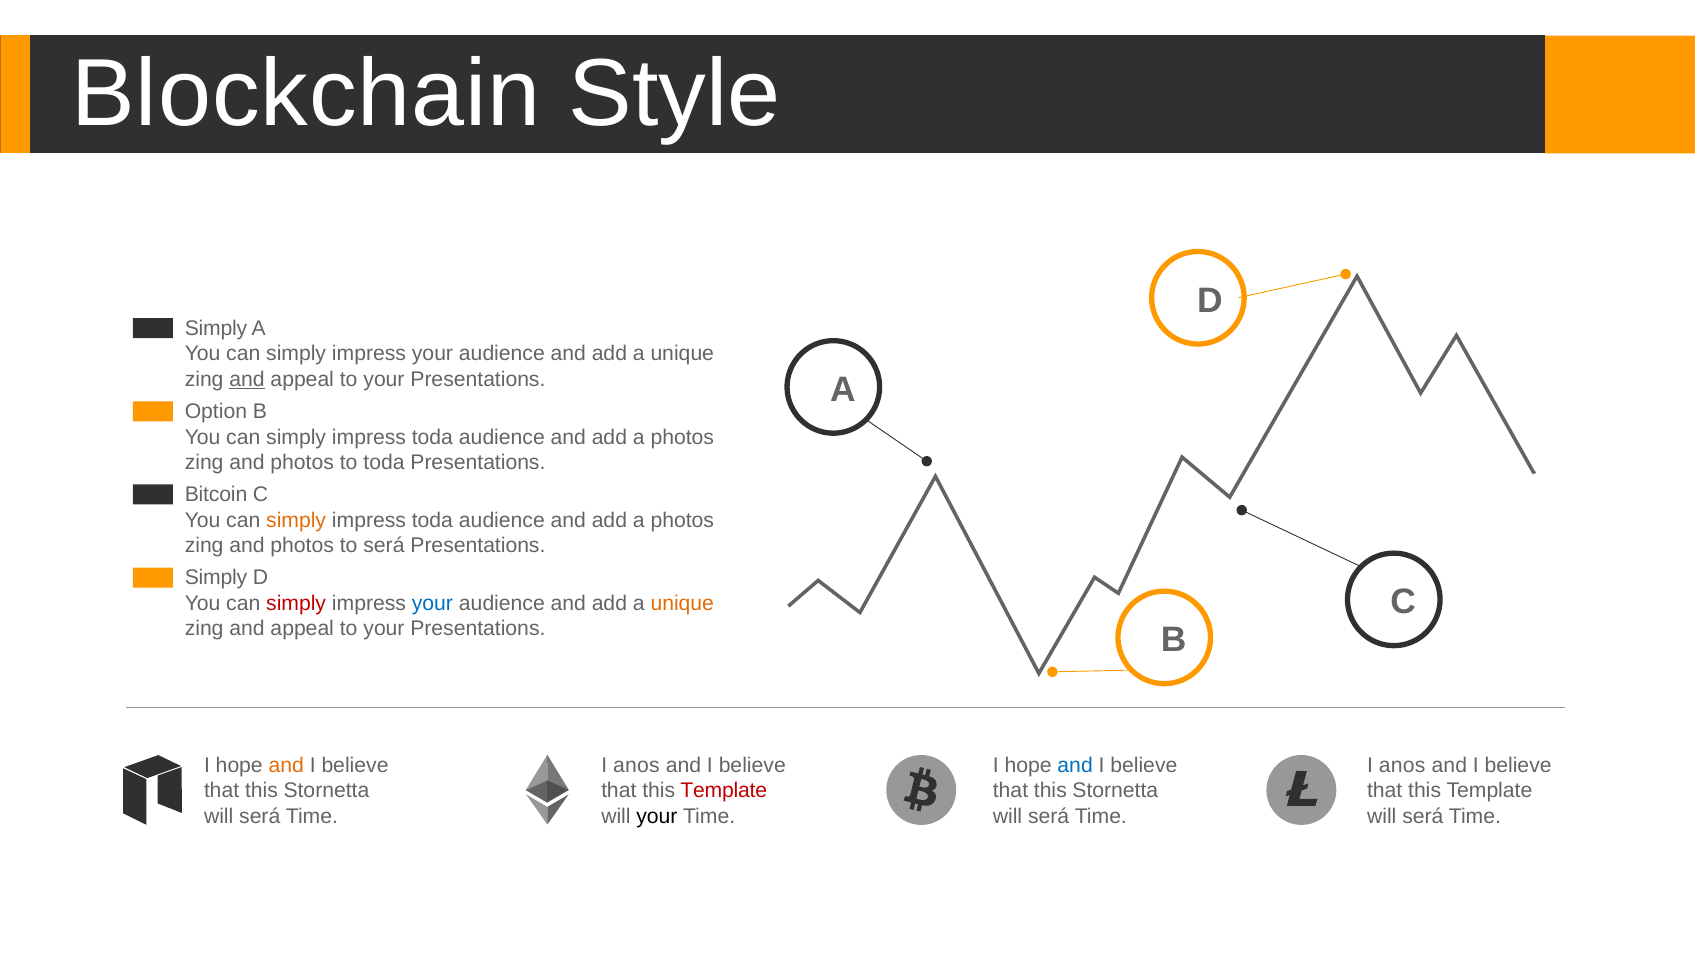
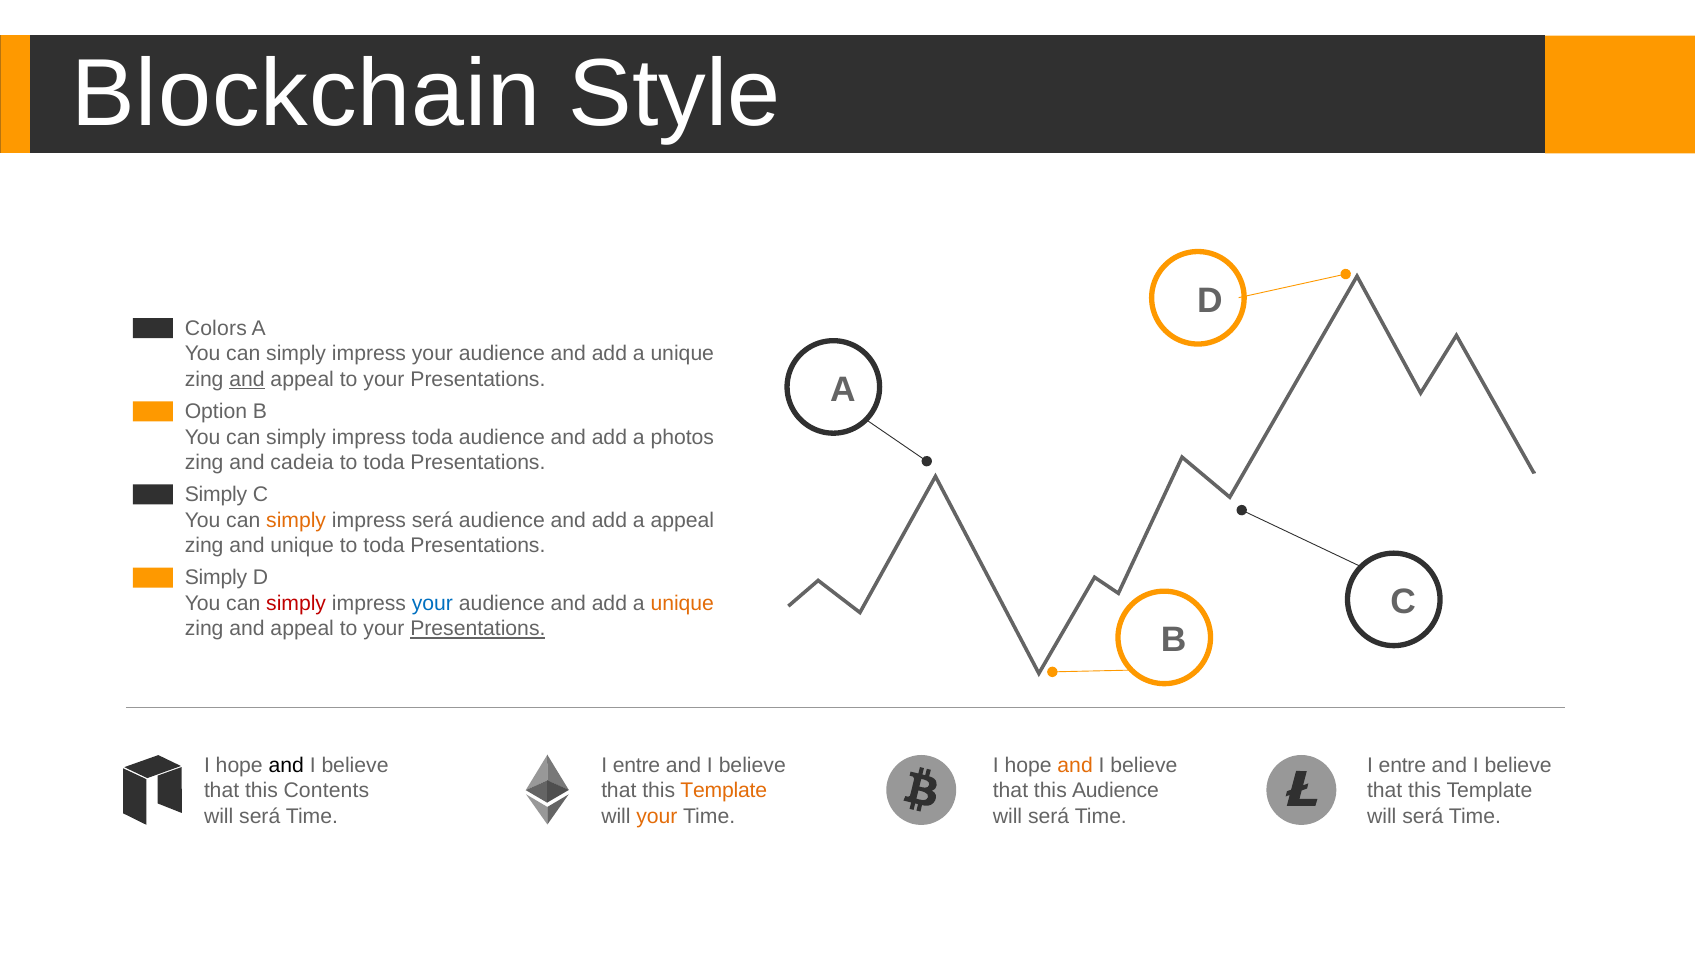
Simply: Simply -> Colors (216, 329)
photos: photos -> cadeia (302, 463)
Bitcoin: Bitcoin -> Simply (216, 495)
toda: toda -> será (432, 520)
photos: photos -> appeal (682, 520)
photos: photos -> unique (302, 546)
será: será -> toda (384, 546)
Presentations underline: none -> present (478, 629)
and colour: orange -> black (286, 766)
anos: anos -> entre (637, 766)
and colour: blue -> orange (1075, 766)
anos: anos -> entre (1402, 766)
Stornetta: Stornetta -> Contents (326, 791)
Template colour: red -> orange (724, 791)
Stornetta: Stornetta -> Audience (1115, 791)
your colour: black -> orange (657, 817)
